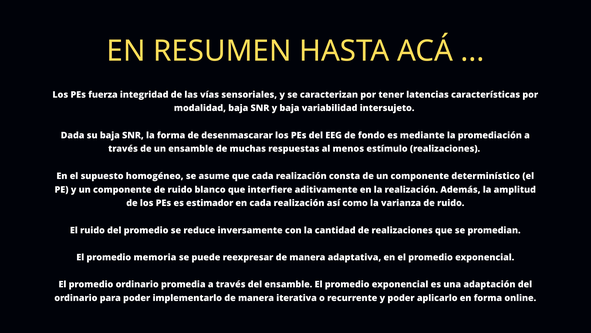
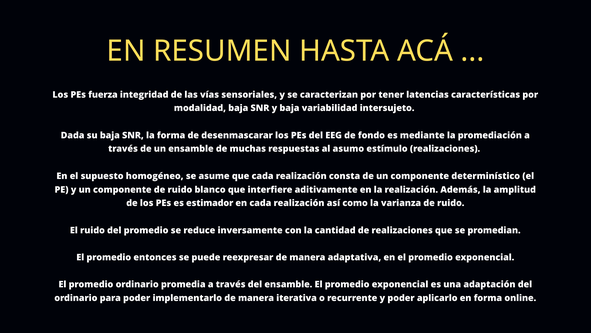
menos: menos -> asumo (348, 149)
memoria: memoria -> entonces (155, 257)
